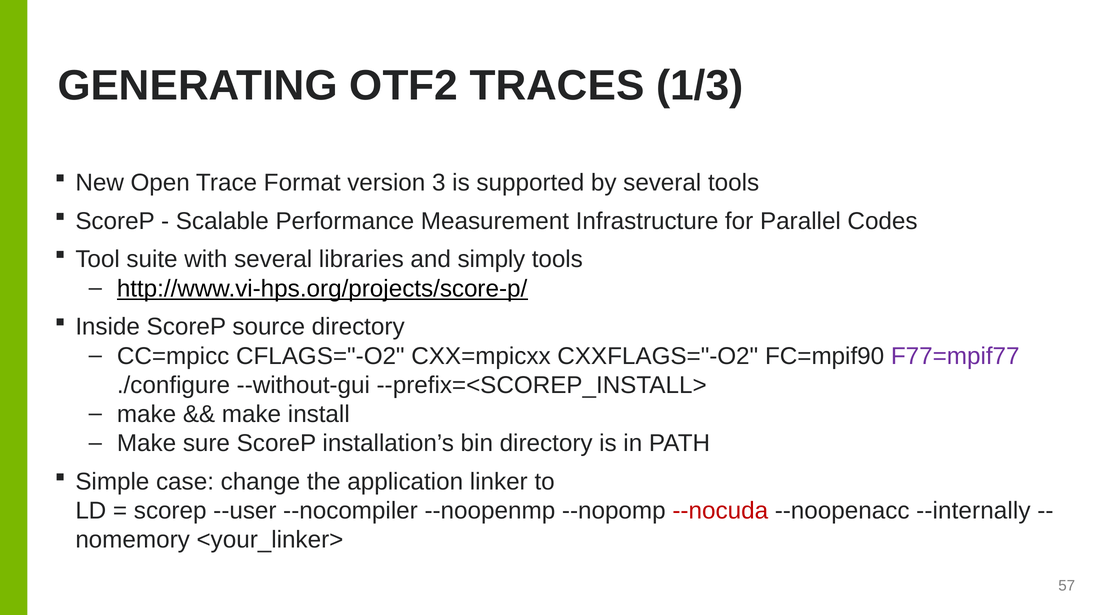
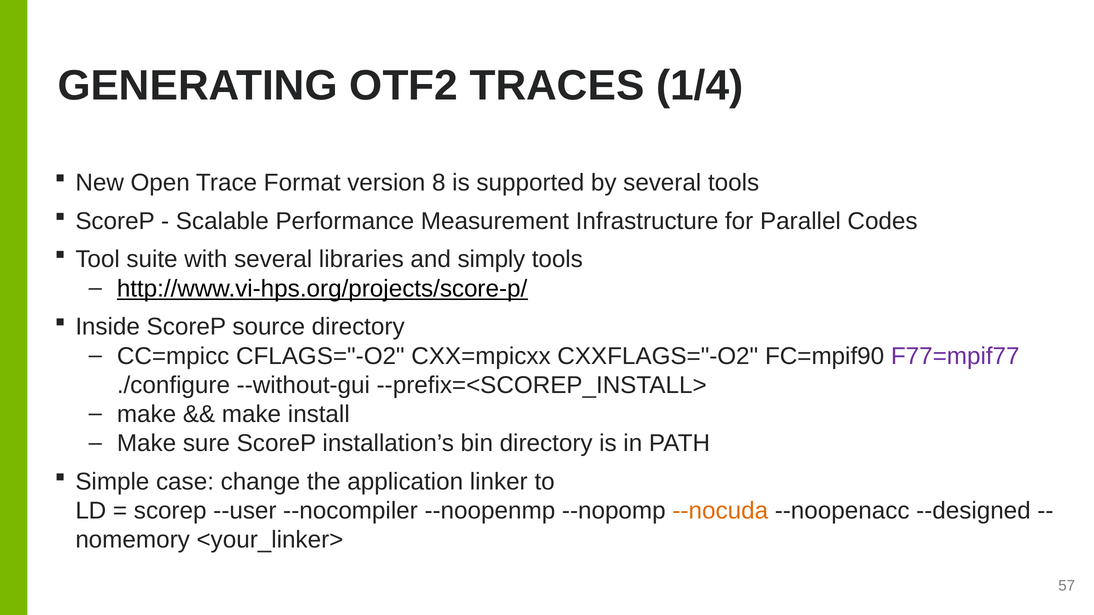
1/3: 1/3 -> 1/4 (700, 86)
3: 3 -> 8 (439, 183)
--nocuda colour: red -> orange (720, 511)
--internally: --internally -> --designed (973, 511)
